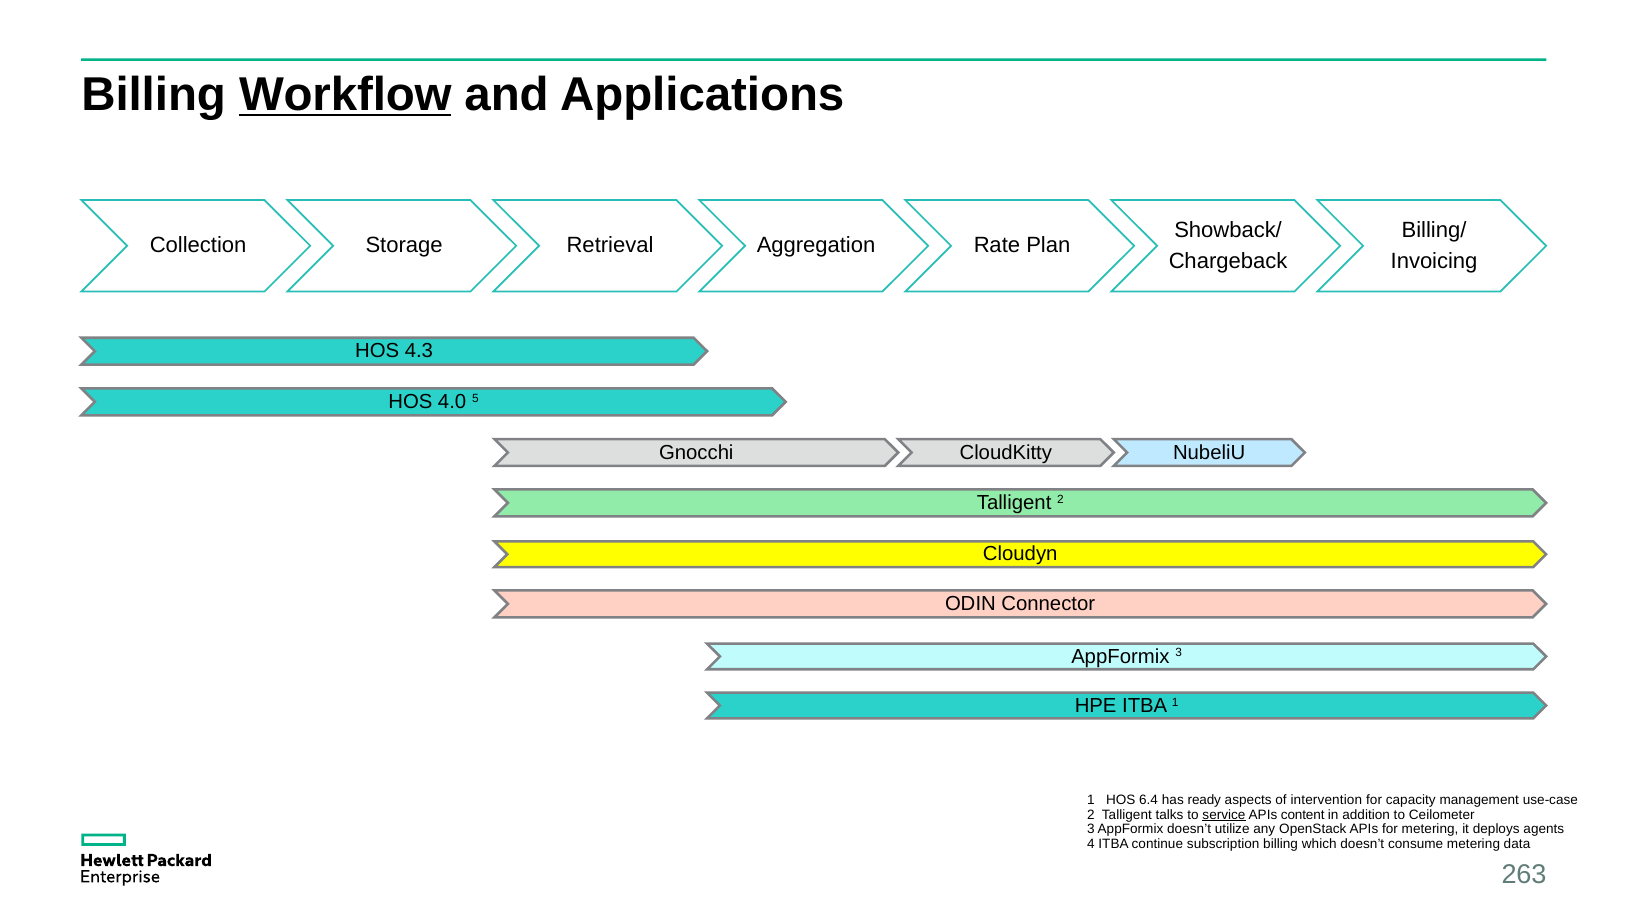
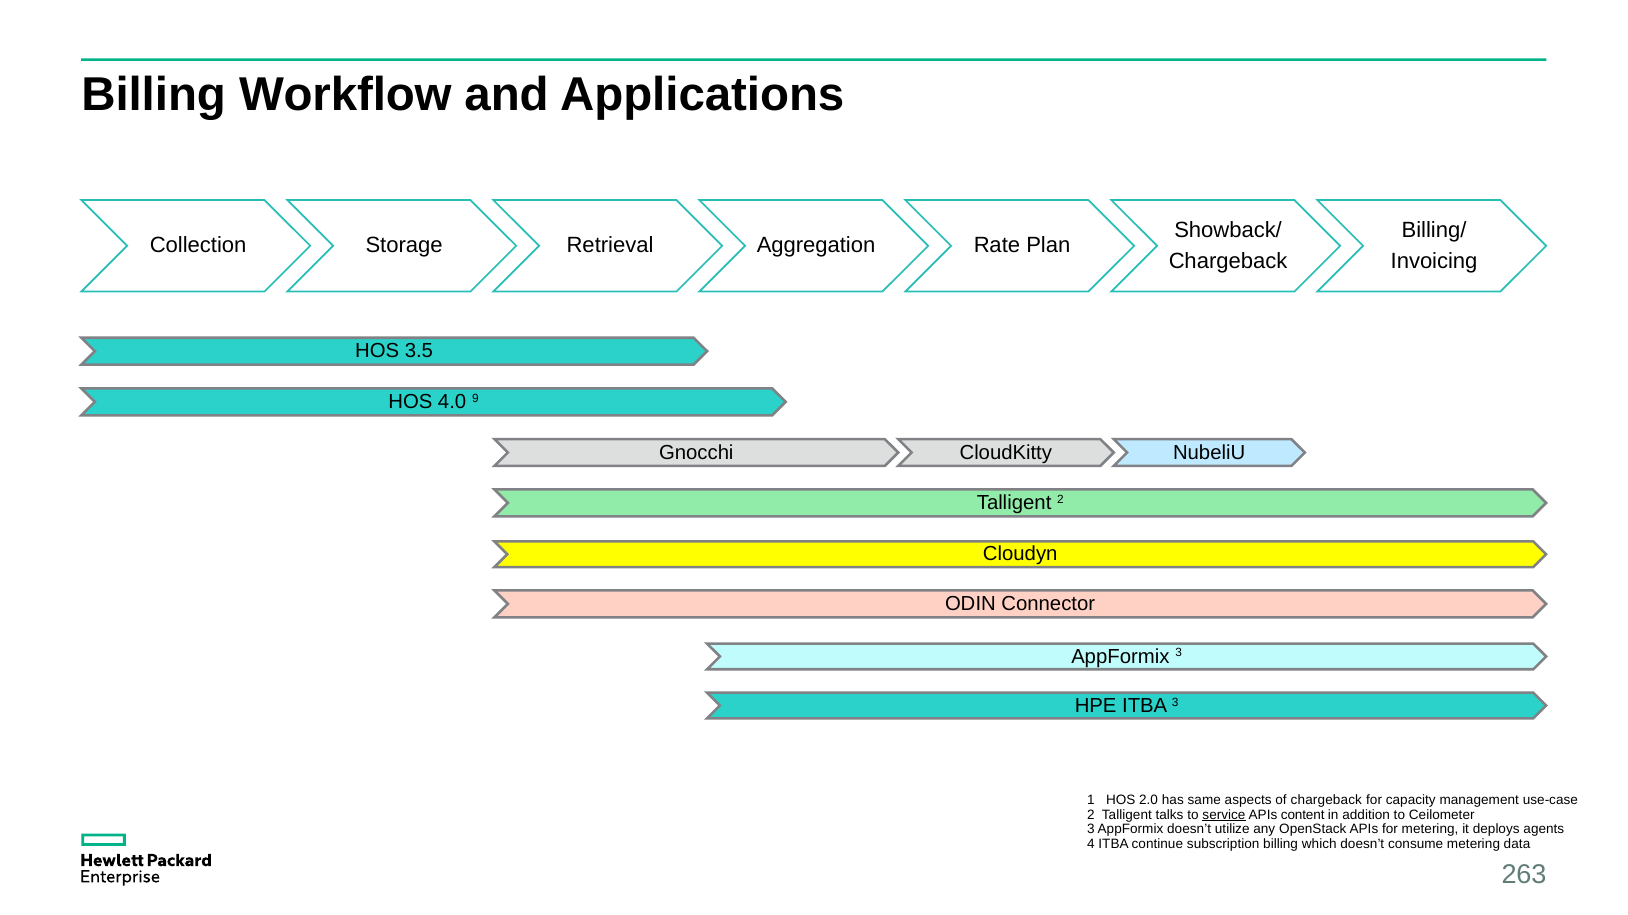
Workflow underline: present -> none (345, 95)
4.3: 4.3 -> 3.5 (419, 351)
5: 5 -> 9 (475, 399)
ITBA 1: 1 -> 3 (1175, 703)
6.4: 6.4 -> 2.0 (1149, 801)
ready: ready -> same (1204, 801)
of intervention: intervention -> chargeback (1326, 801)
